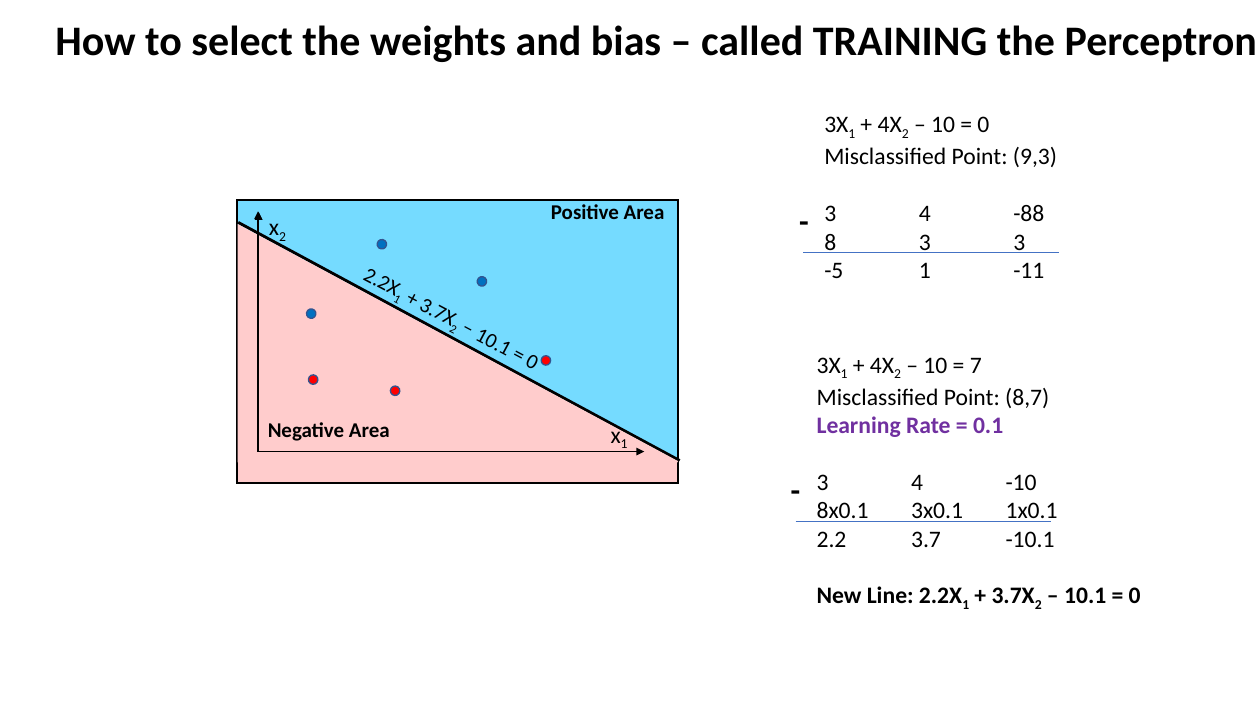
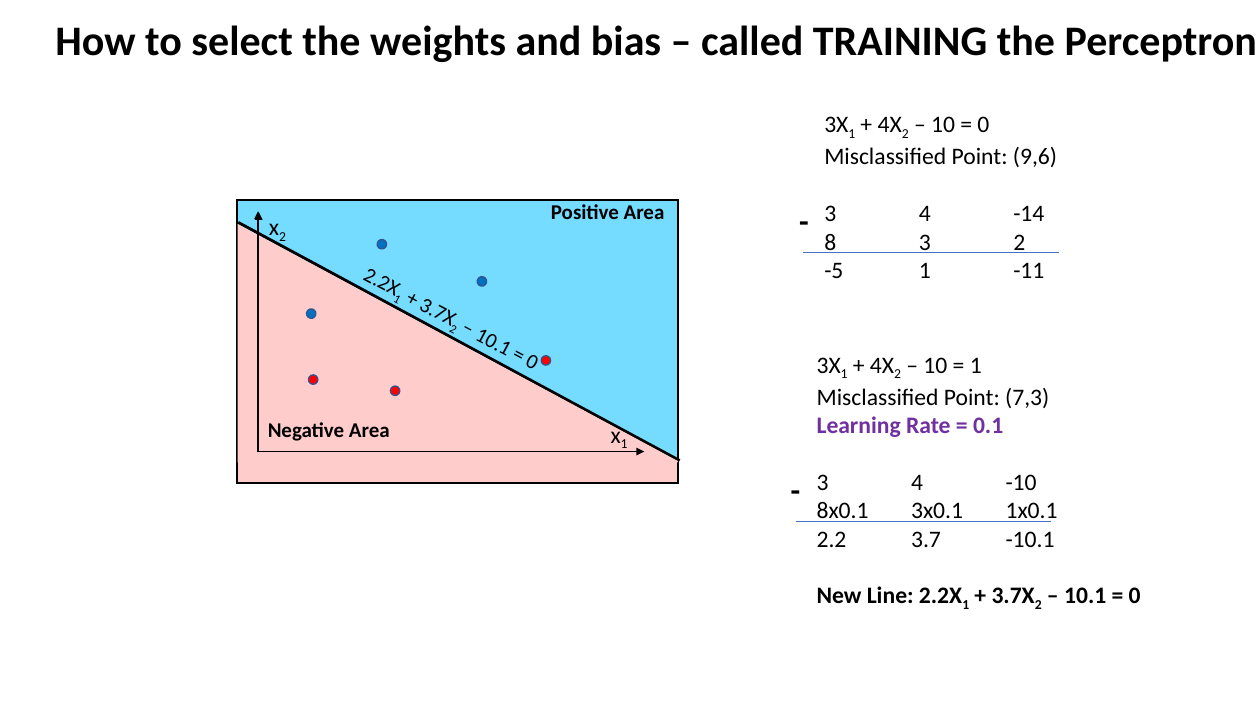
9,3: 9,3 -> 9,6 (1035, 157)
-88: -88 -> -14 (1029, 214)
3 3: 3 -> 2 (1019, 242)
7: 7 -> 1 (976, 365)
8,7: 8,7 -> 7,3 (1027, 397)
